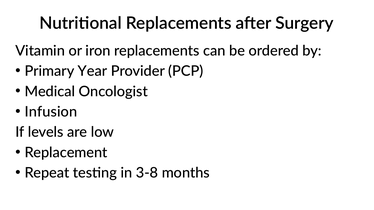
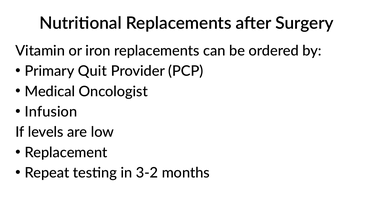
Year: Year -> Quit (92, 71)
3-8: 3-8 -> 3-2 (147, 173)
